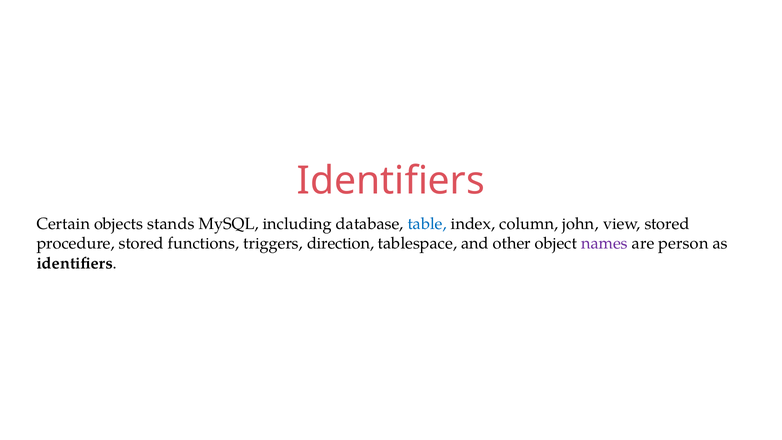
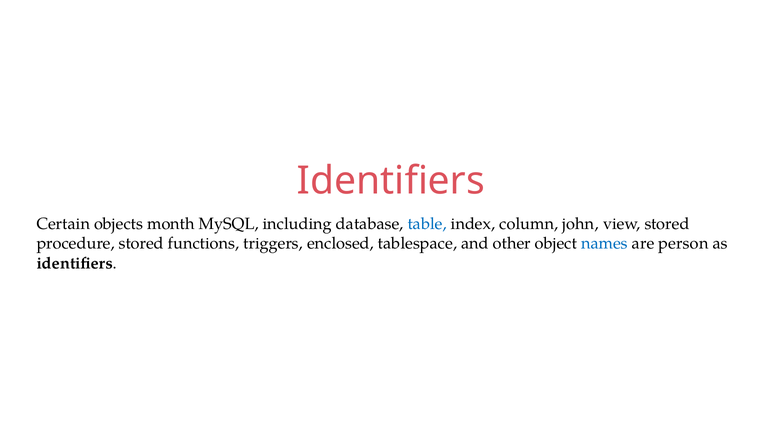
stands: stands -> month (171, 224)
direction: direction -> enclosed (340, 244)
names colour: purple -> blue (605, 244)
